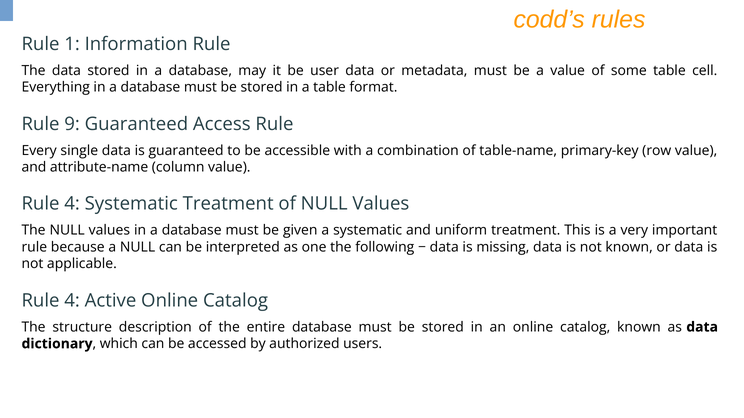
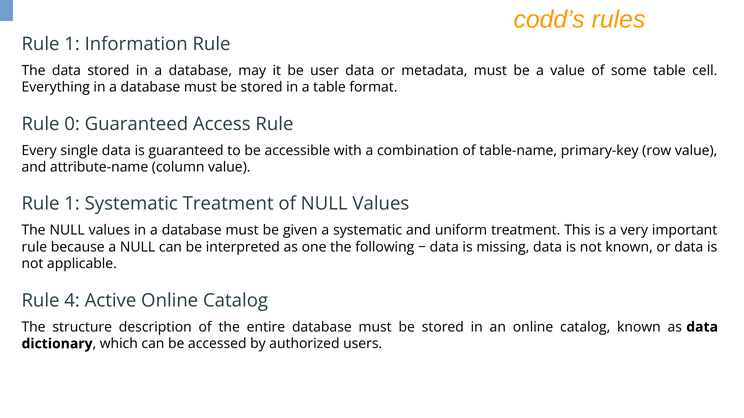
9: 9 -> 0 (72, 124)
4: 4 -> 1 (72, 204)
